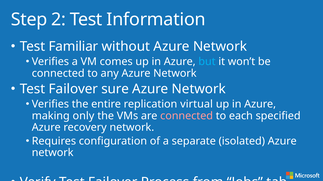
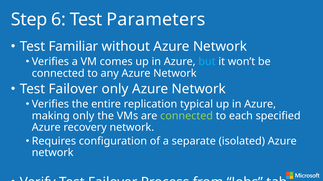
2: 2 -> 6 (59, 20)
Information: Information -> Parameters (156, 20)
Failover sure: sure -> only (115, 89)
virtual: virtual -> typical (197, 105)
connected colour: pink -> light green (187, 116)
